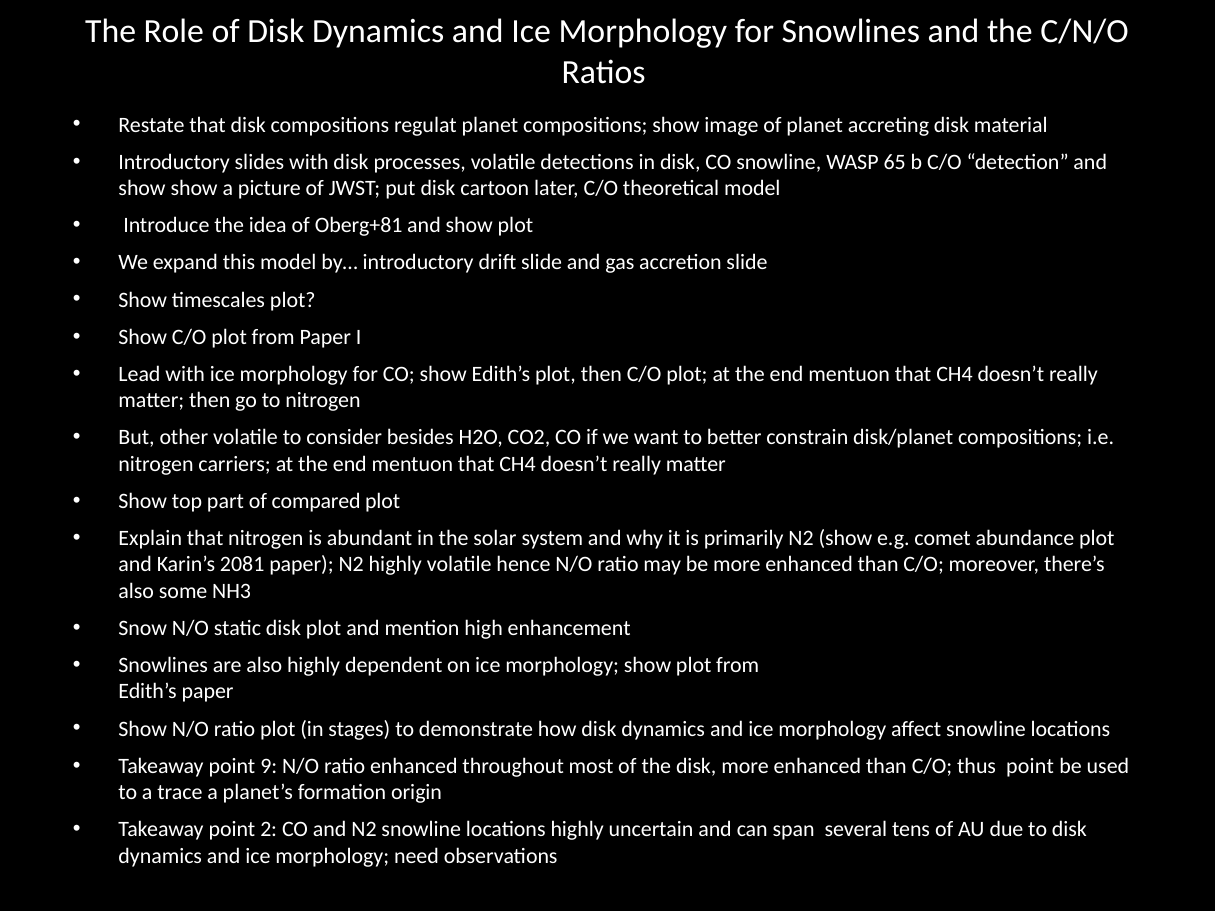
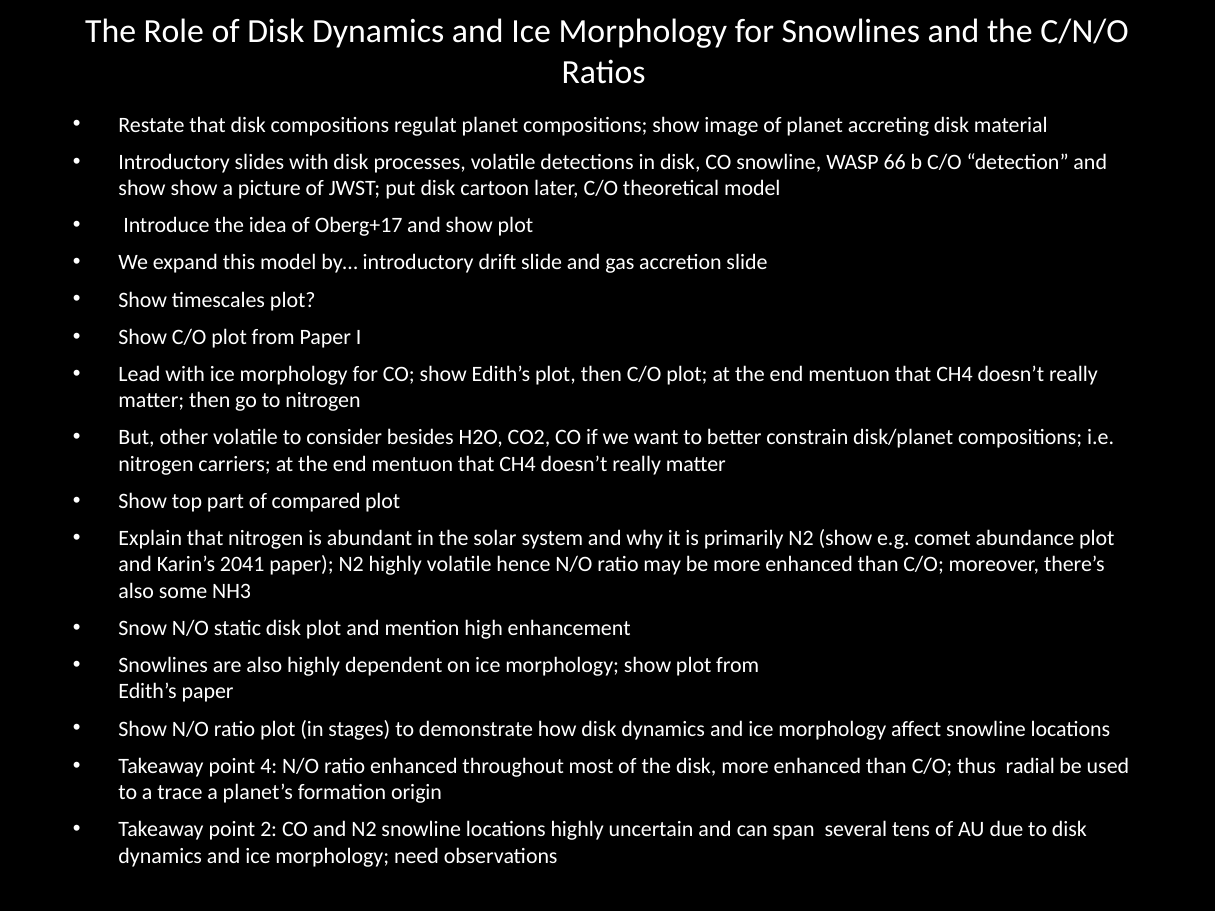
65: 65 -> 66 (895, 162)
Oberg+81: Oberg+81 -> Oberg+17 (359, 226)
2081: 2081 -> 2041 (242, 565)
9: 9 -> 4 (269, 766)
thus point: point -> radial (1030, 766)
